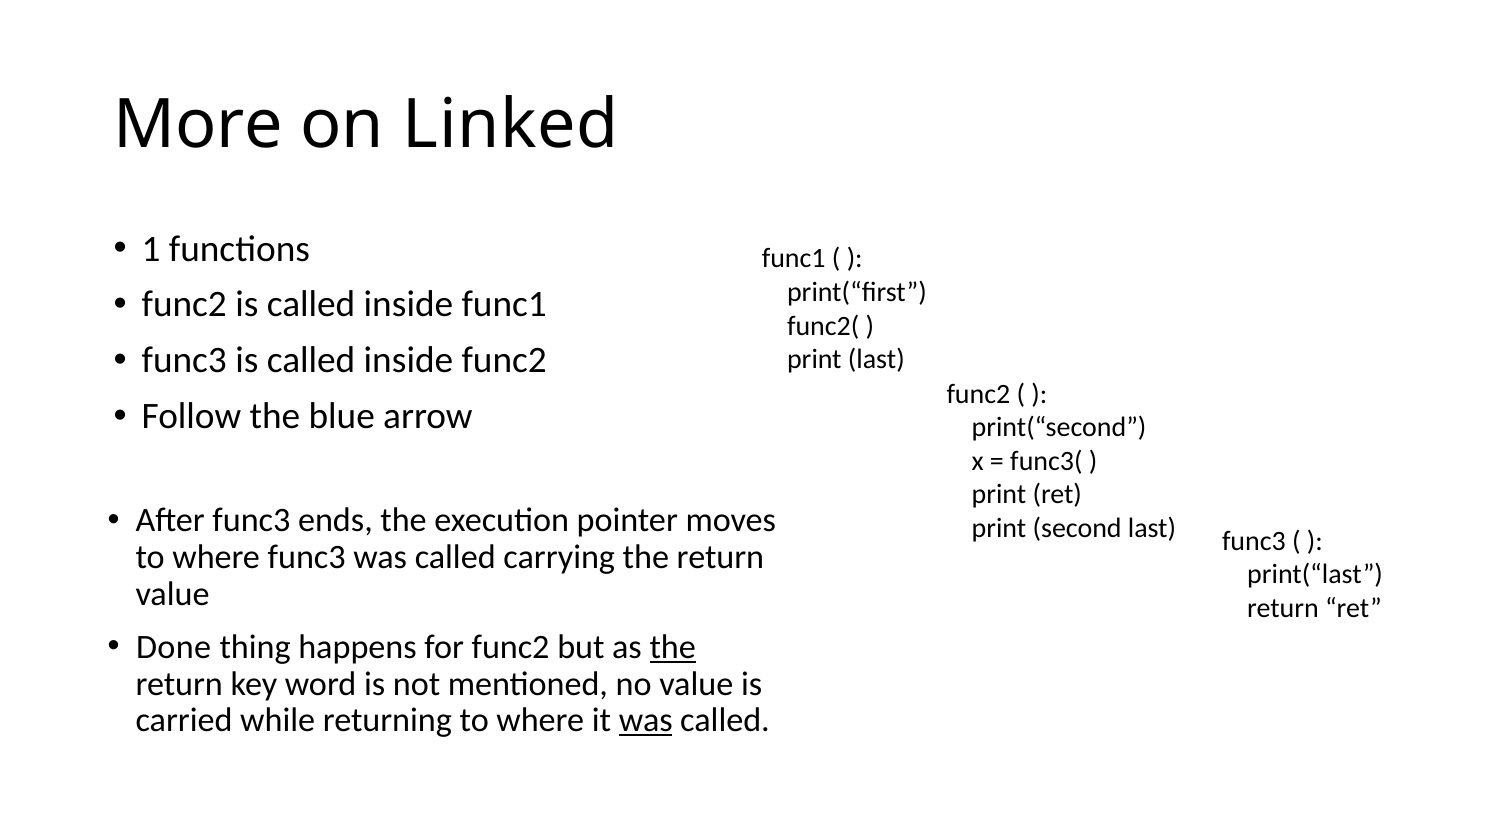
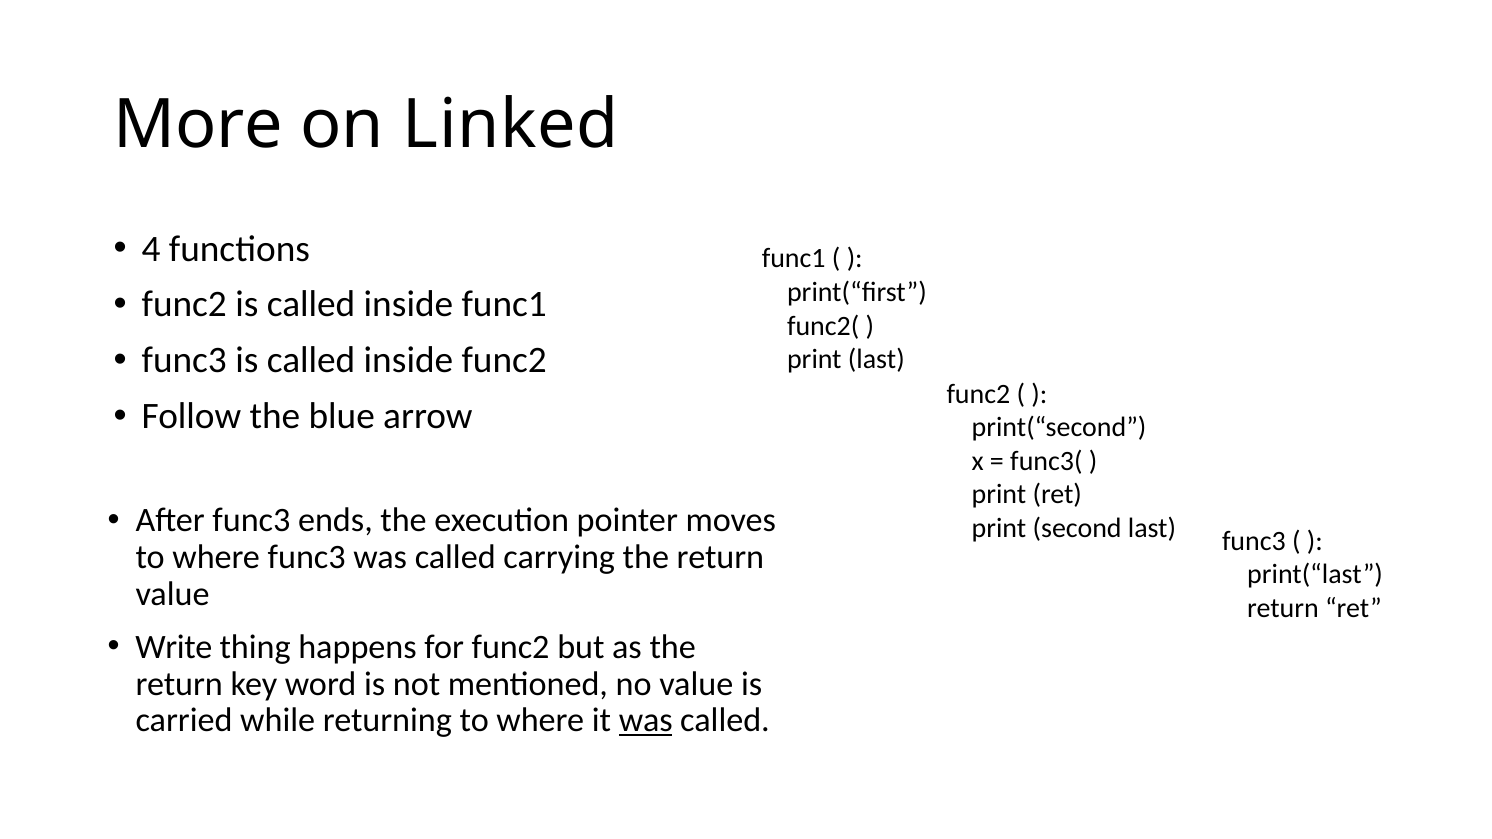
1: 1 -> 4 (151, 249)
Done: Done -> Write (174, 647)
the underline: present -> none (673, 647)
